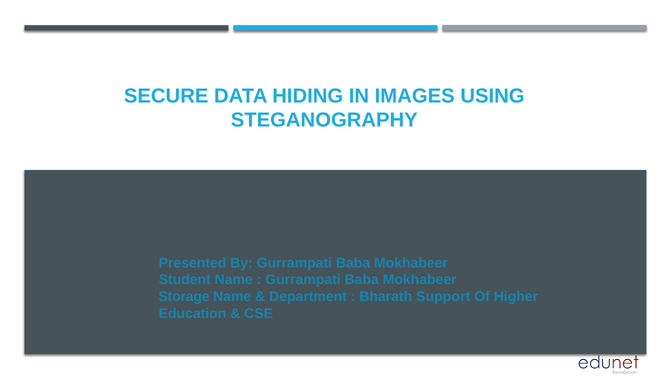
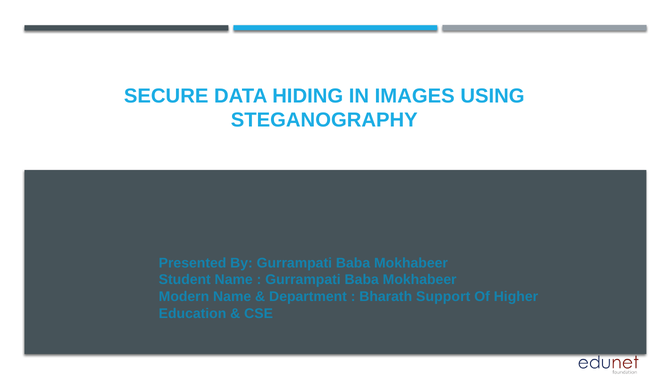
Storage: Storage -> Modern (184, 296)
